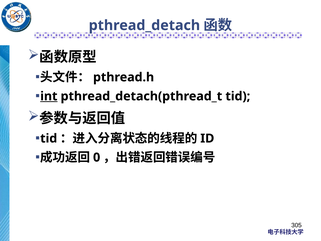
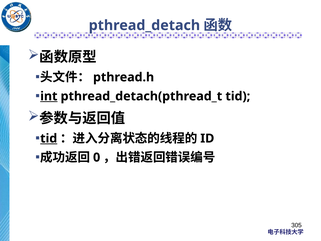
tid underline: none -> present (49, 138)
